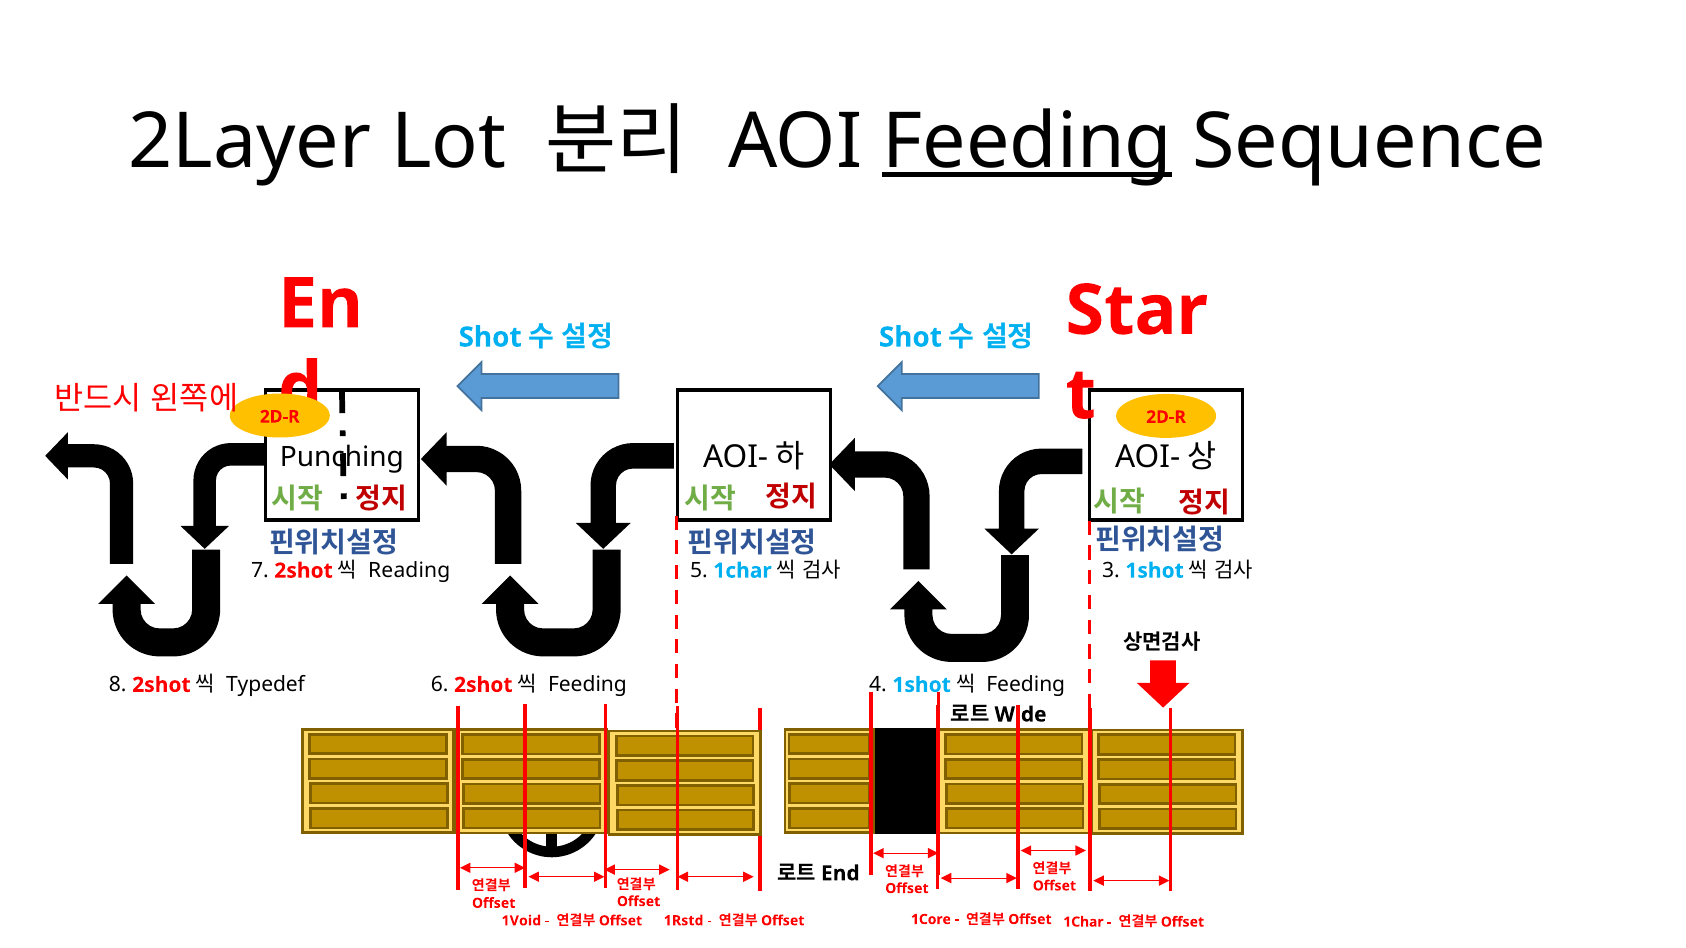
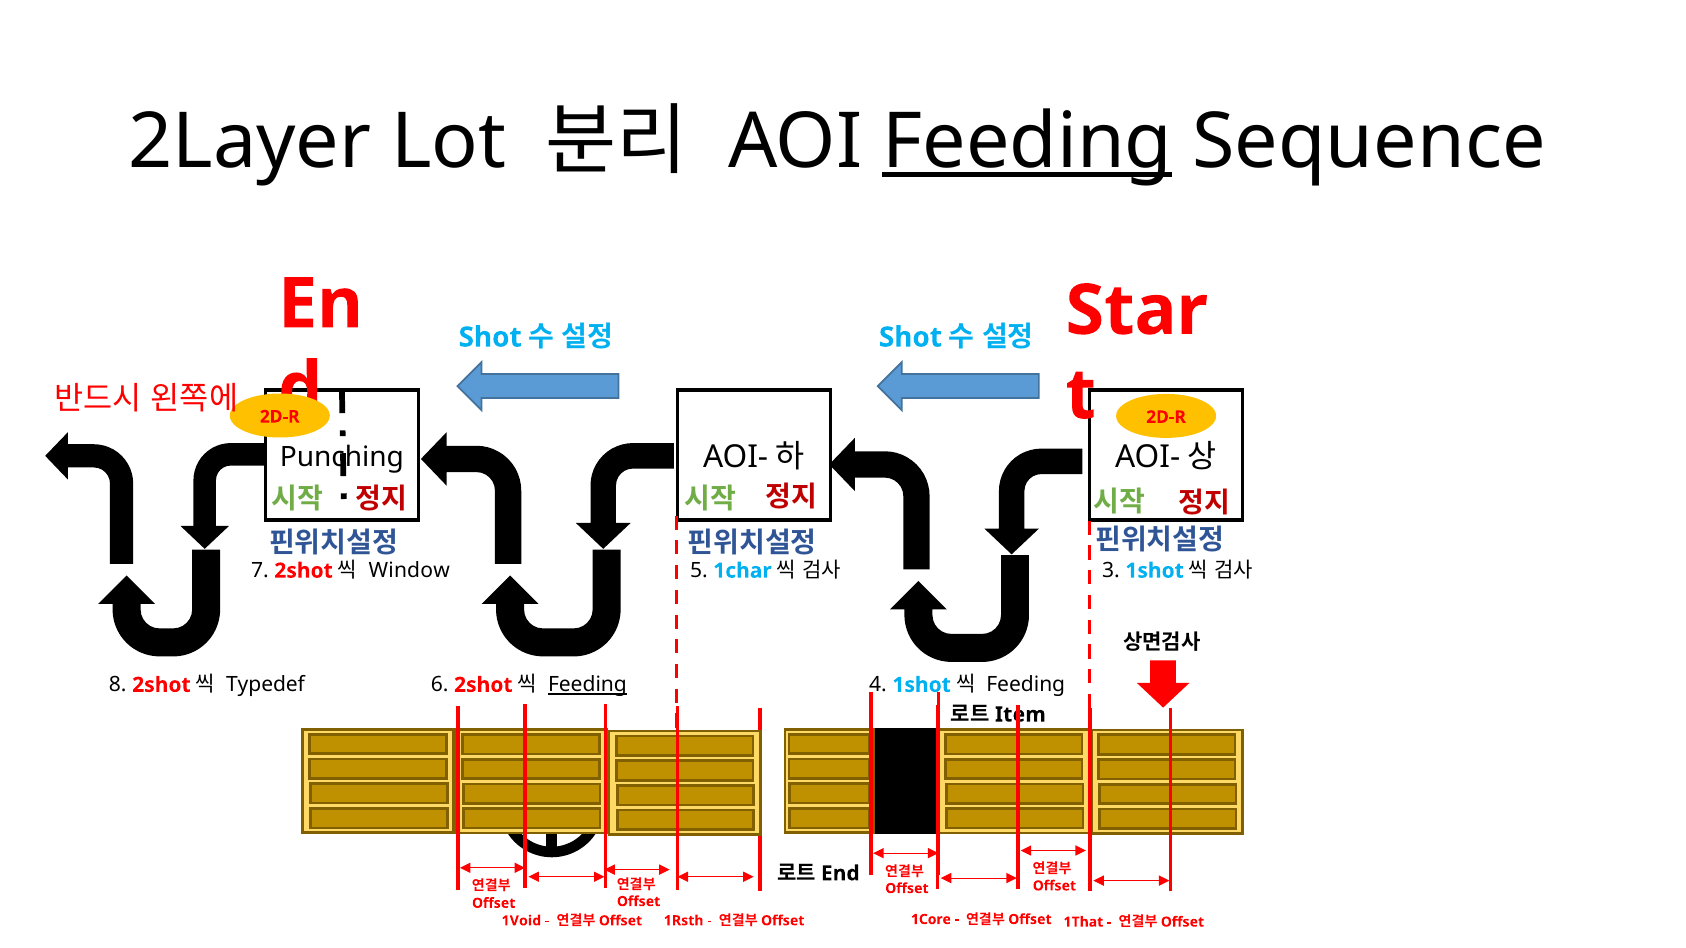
Reading: Reading -> Window (409, 571)
Feeding underline: none -> present (587, 685)
Wide: Wide -> Item (1020, 715)
1Rstd: 1Rstd -> 1Rsth (684, 921)
1Char: 1Char -> 1That (1083, 922)
